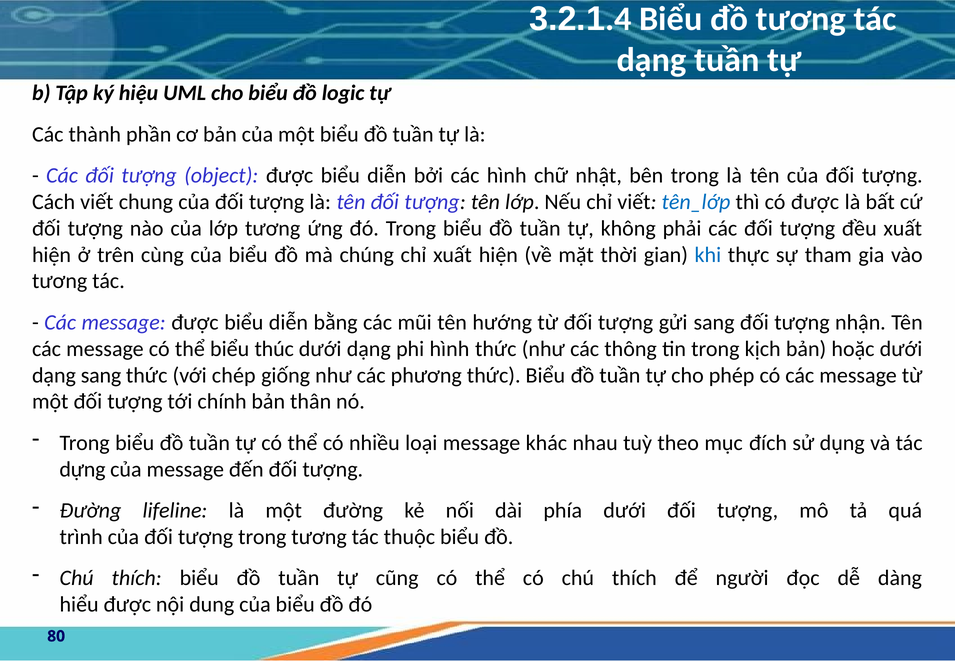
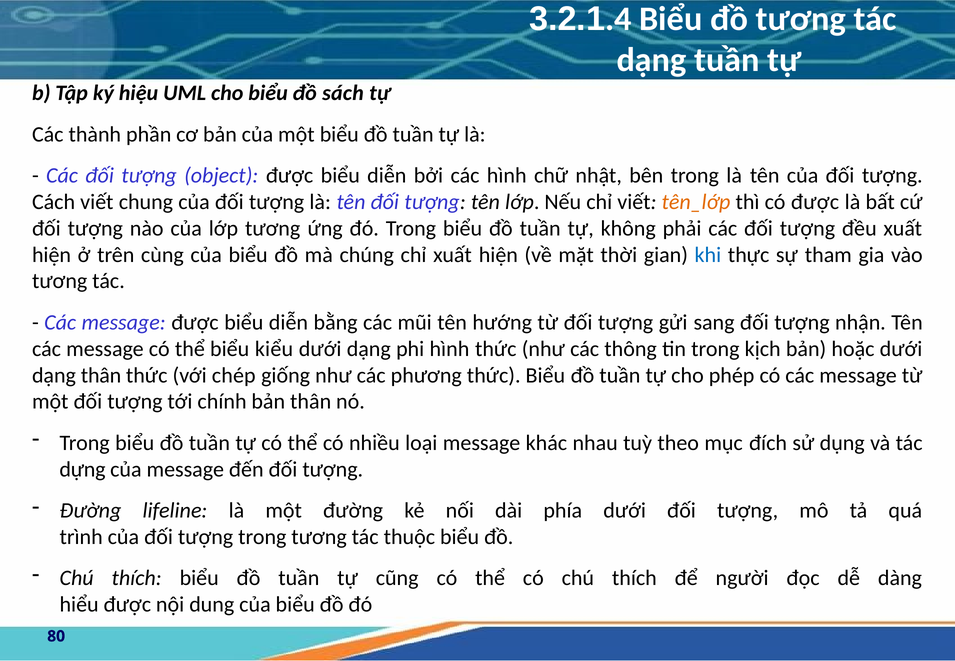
logic: logic -> sách (343, 93)
tên_lớp colour: blue -> orange (696, 202)
thúc: thúc -> kiểu (274, 349)
dạng sang: sang -> thân (101, 375)
